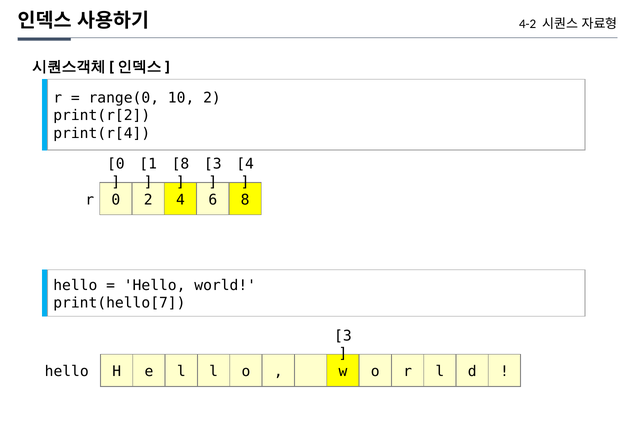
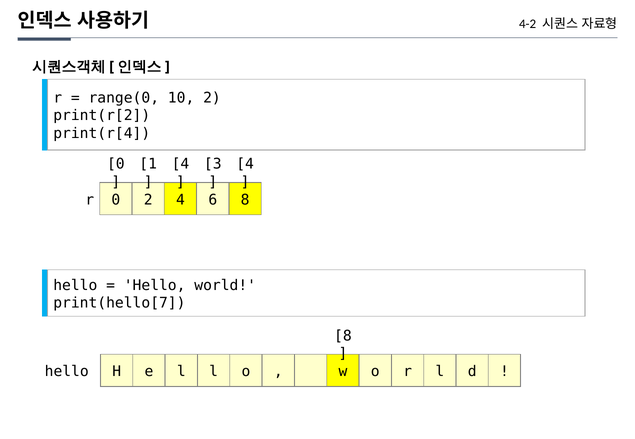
8: 8 -> 4 (180, 164)
3: 3 -> 8 (343, 336)
